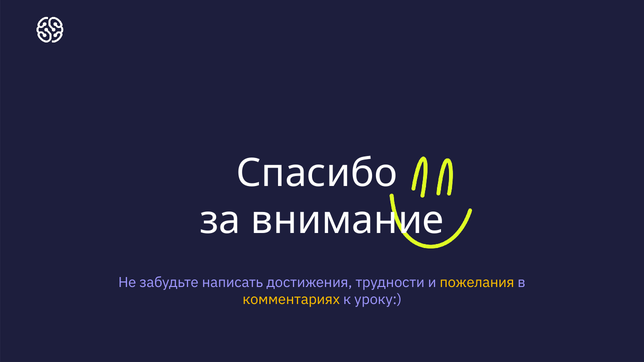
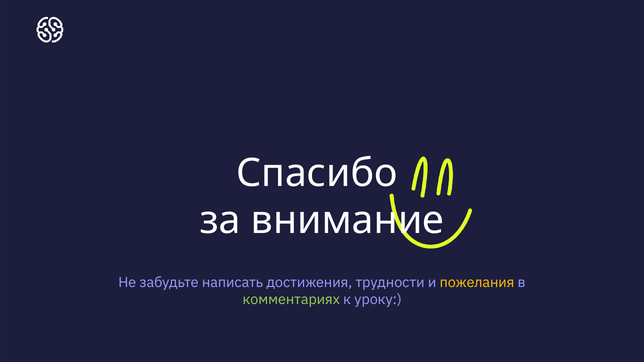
комментариях colour: yellow -> light green (291, 300)
